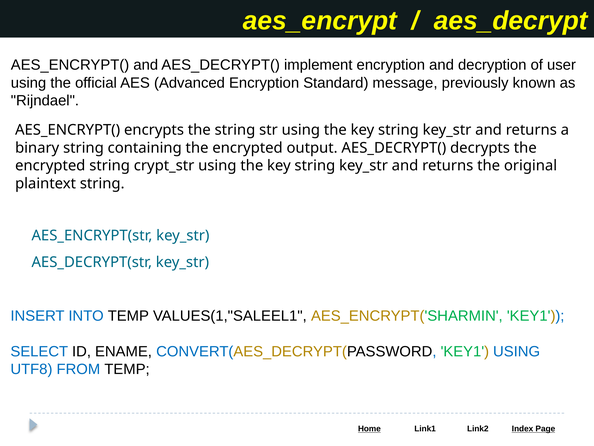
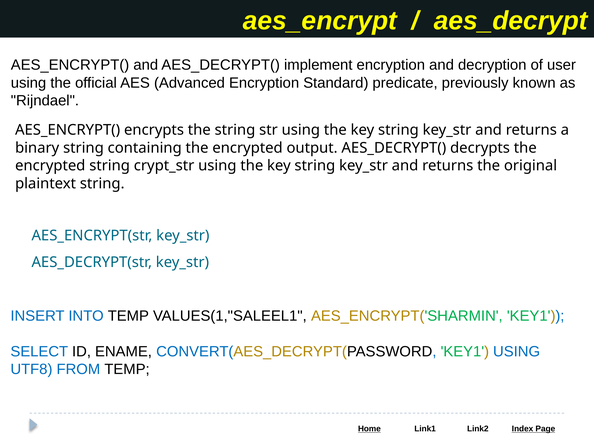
message: message -> predicate (405, 83)
